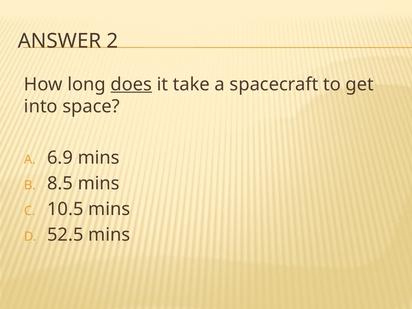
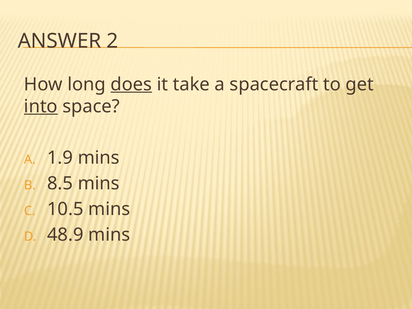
into underline: none -> present (41, 106)
6.9: 6.9 -> 1.9 (60, 158)
52.5: 52.5 -> 48.9 (65, 235)
